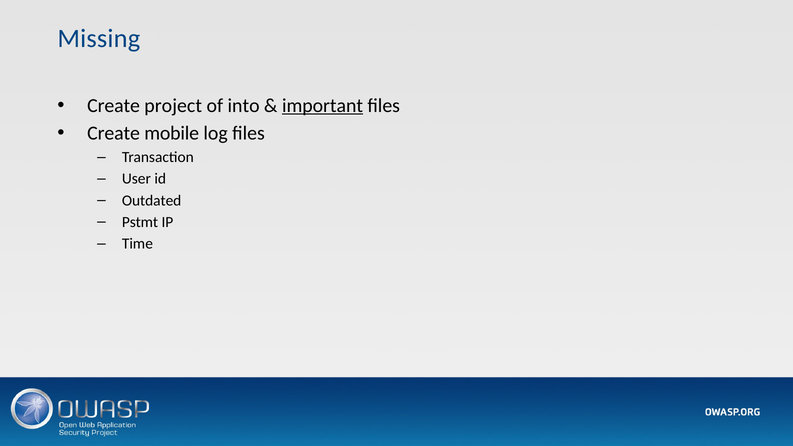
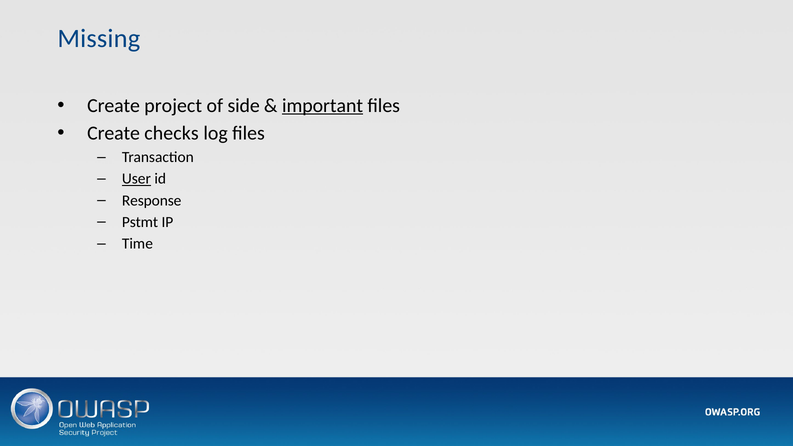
into: into -> side (244, 106)
mobile: mobile -> checks (172, 133)
User underline: none -> present (136, 179)
Outdated: Outdated -> Response (152, 201)
